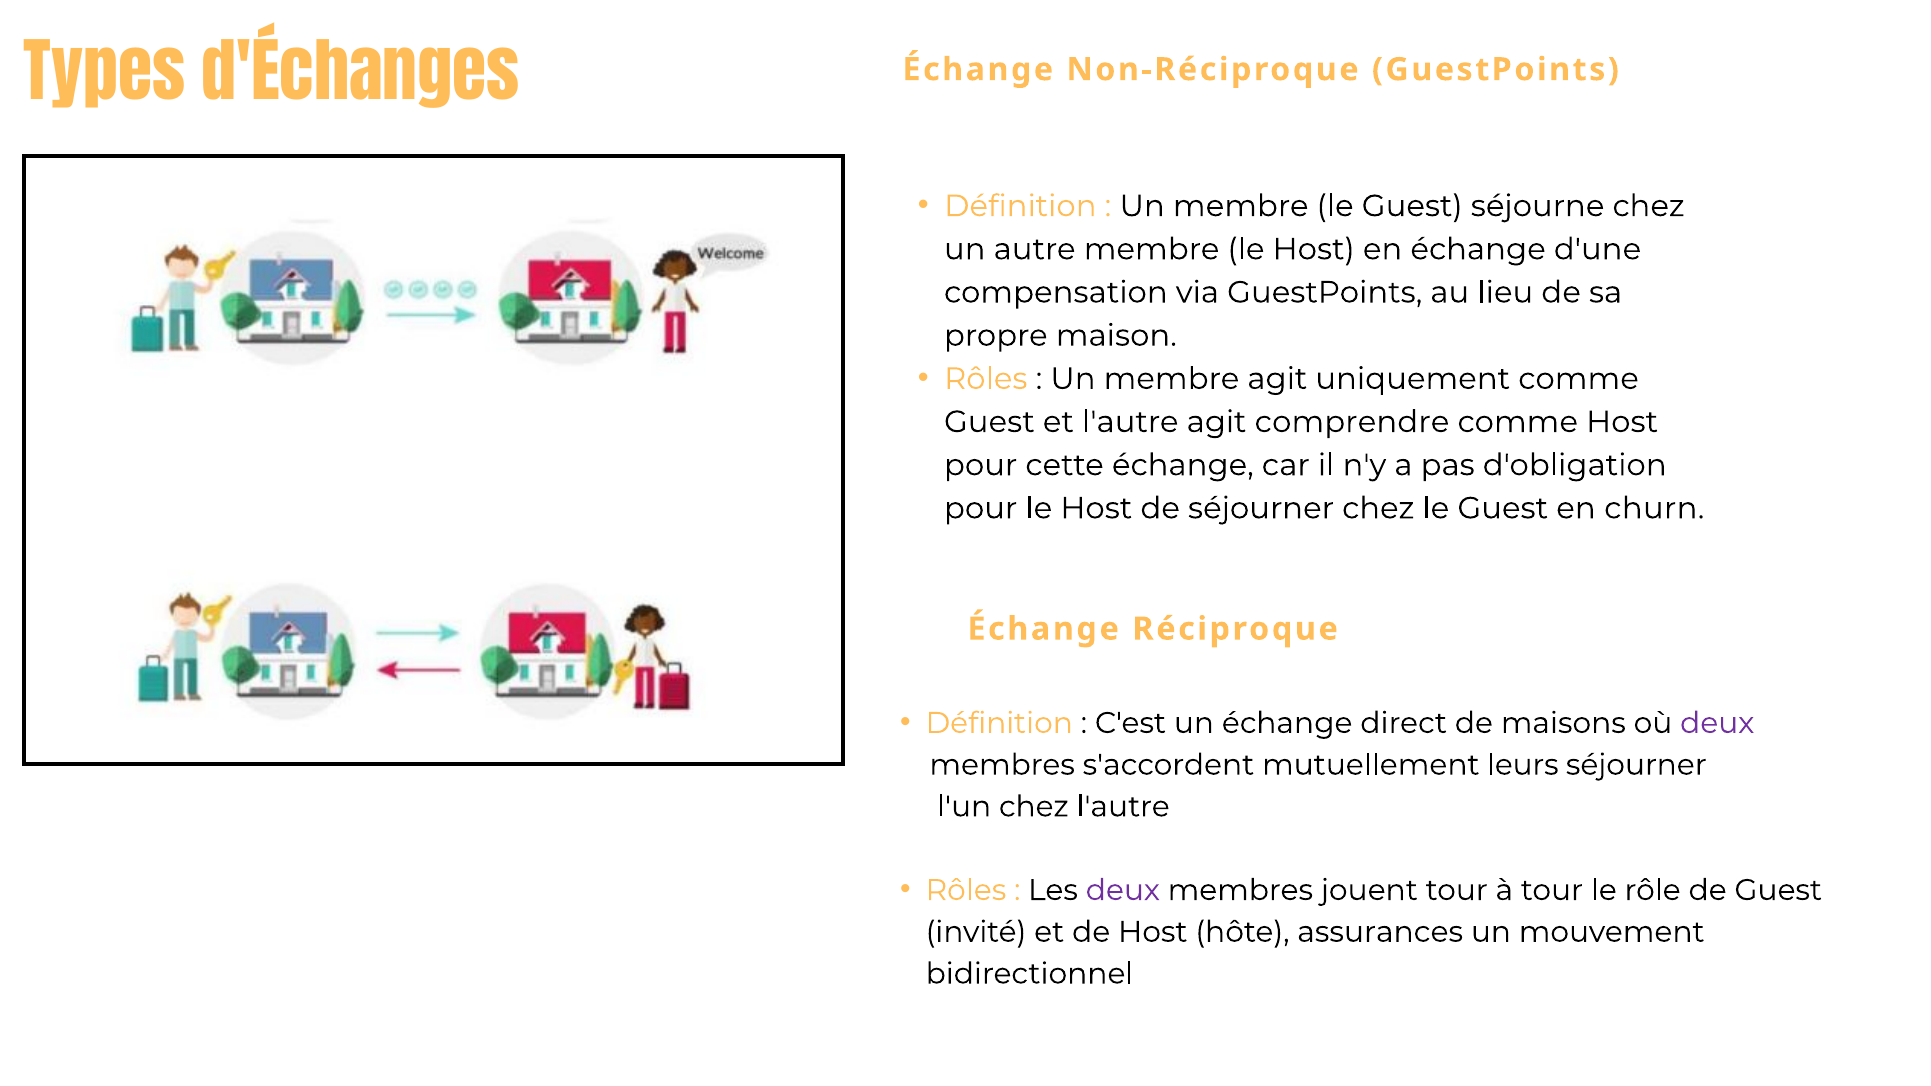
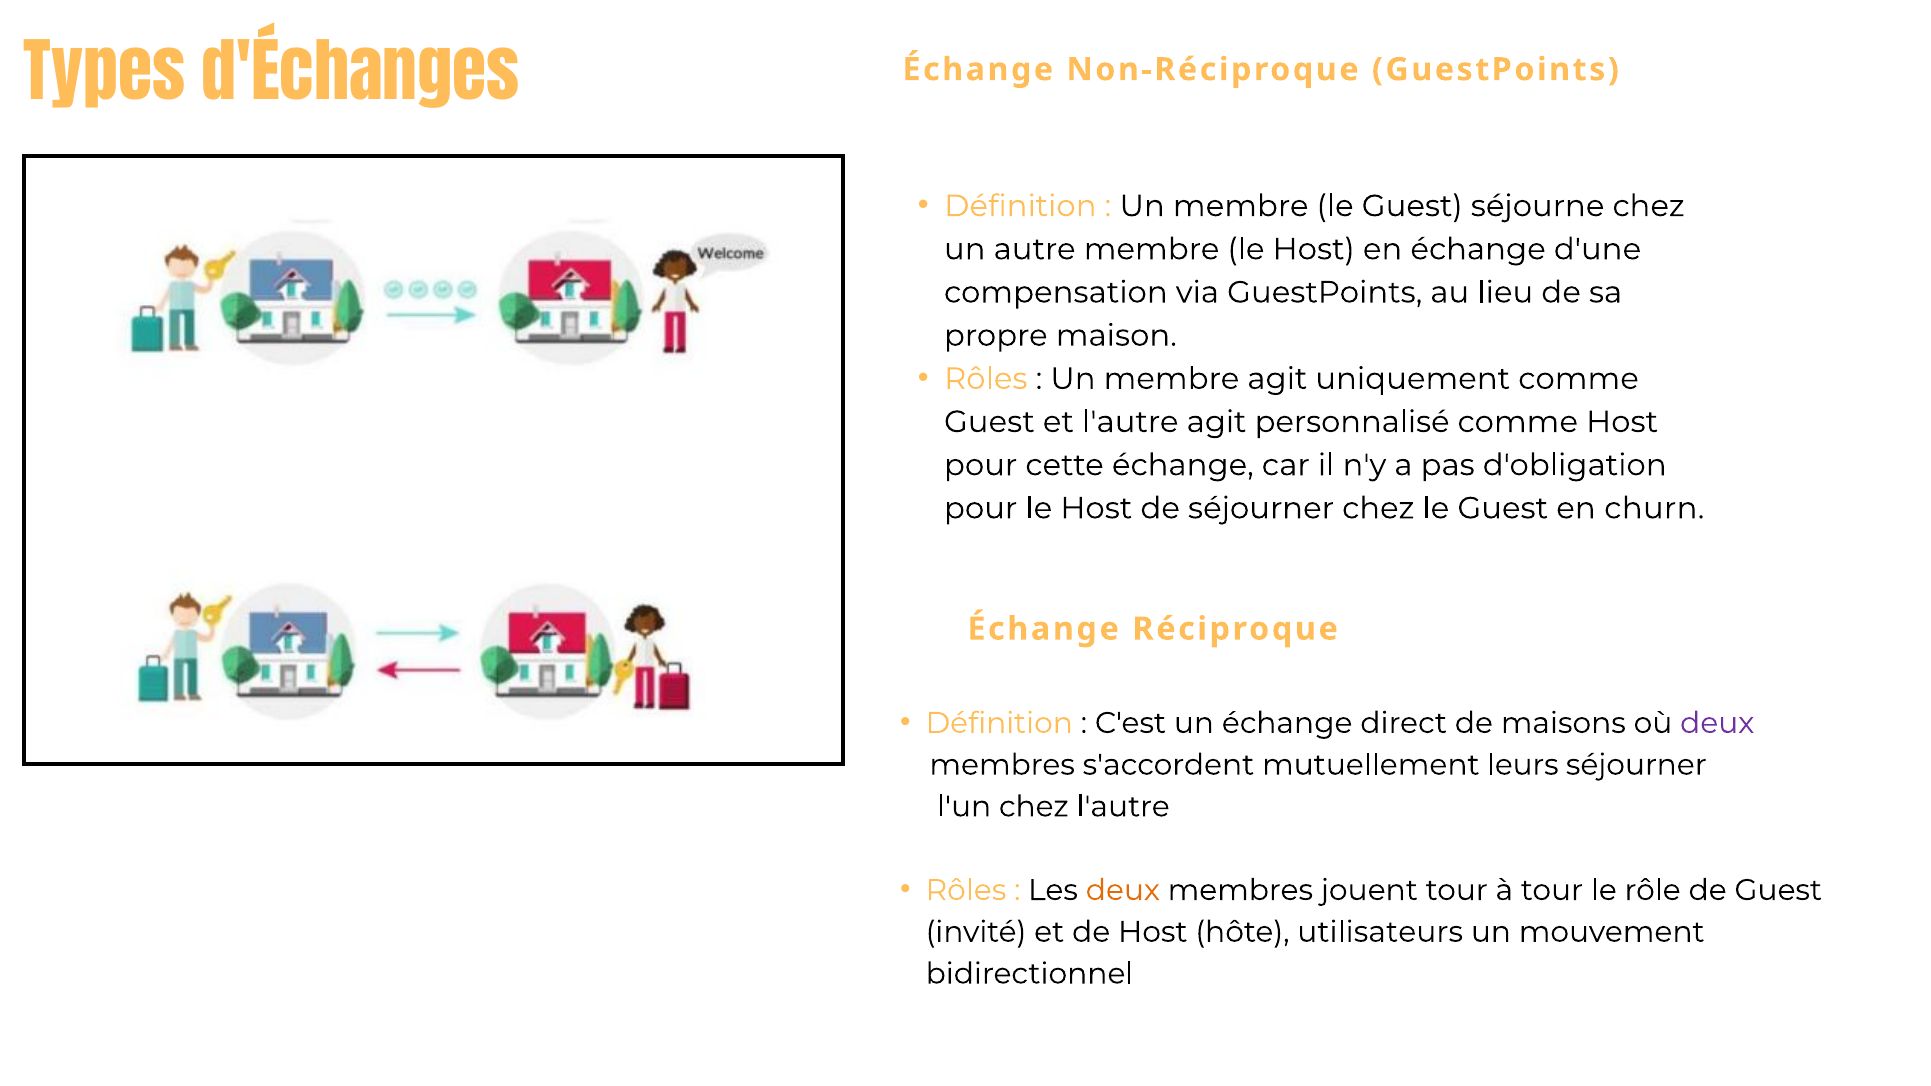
comprendre: comprendre -> personnalisé (1352, 422)
deux colour: purple -> orange (1123, 890)
assurances: assurances -> utilisateurs (1380, 932)
